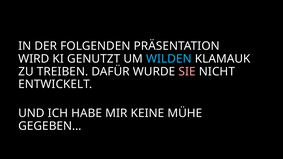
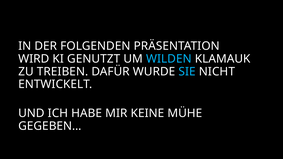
SIE colour: pink -> light blue (187, 72)
